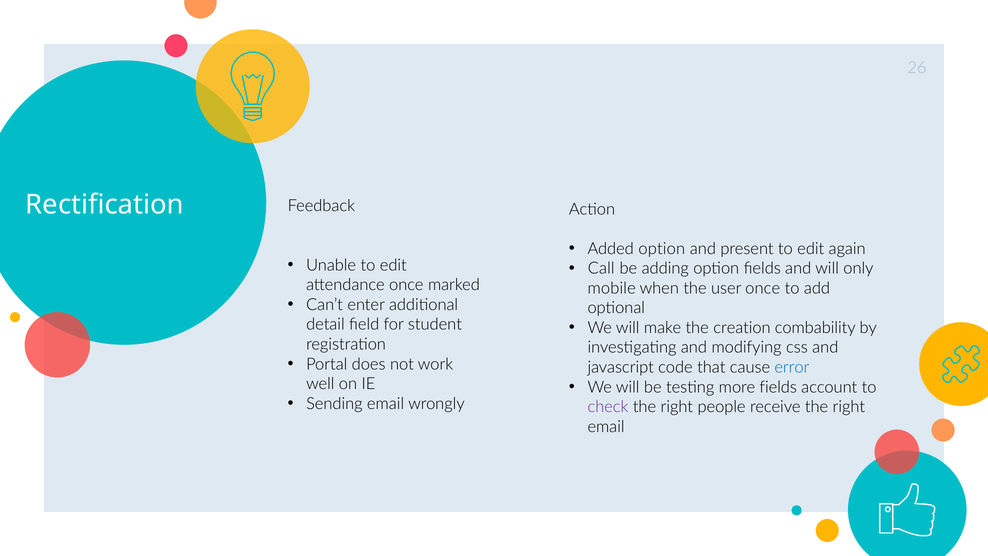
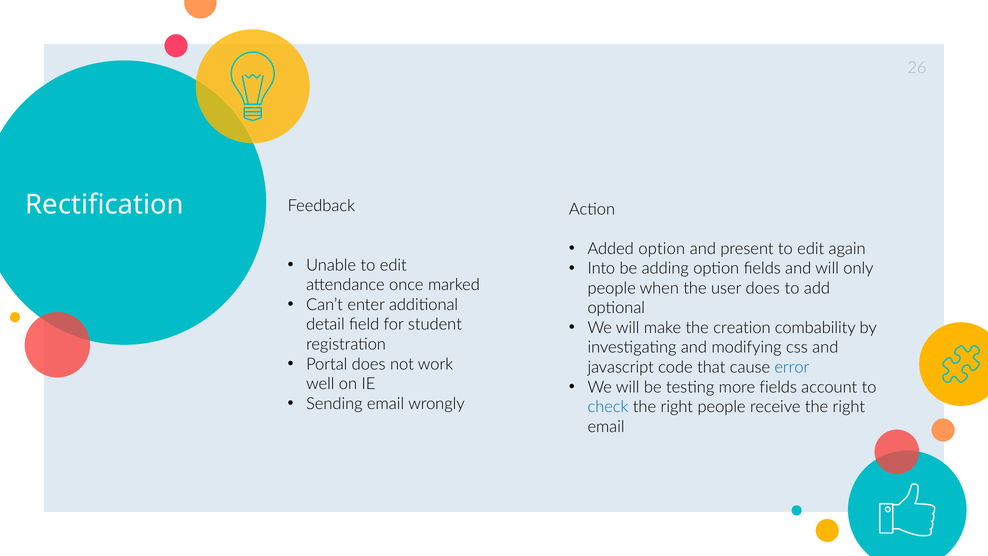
Call: Call -> Into (601, 268)
mobile: mobile -> people (612, 288)
user once: once -> does (763, 288)
check colour: purple -> blue (608, 407)
